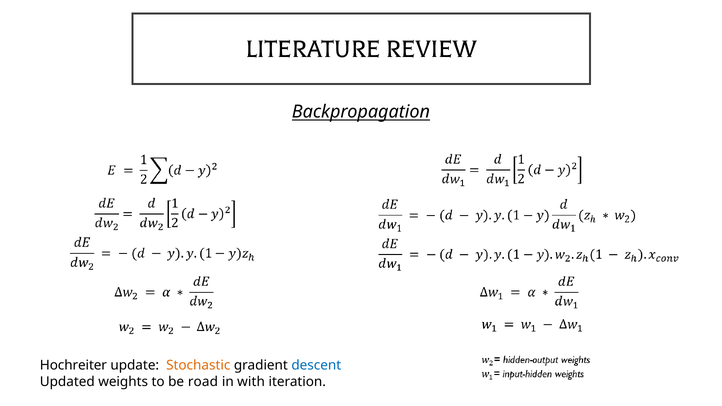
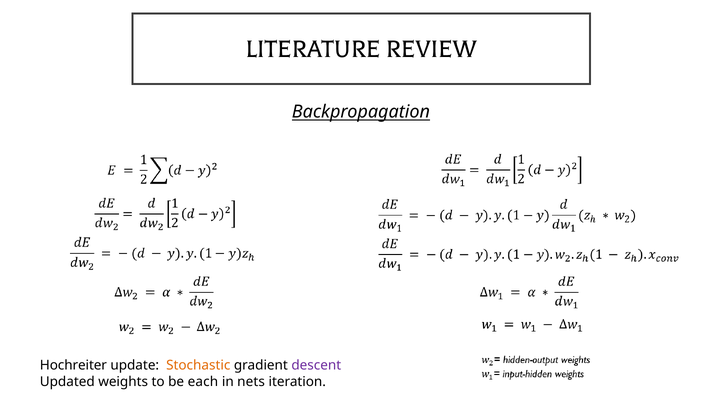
descent colour: blue -> purple (316, 366)
road: road -> each (203, 382)
with: with -> nets (251, 382)
